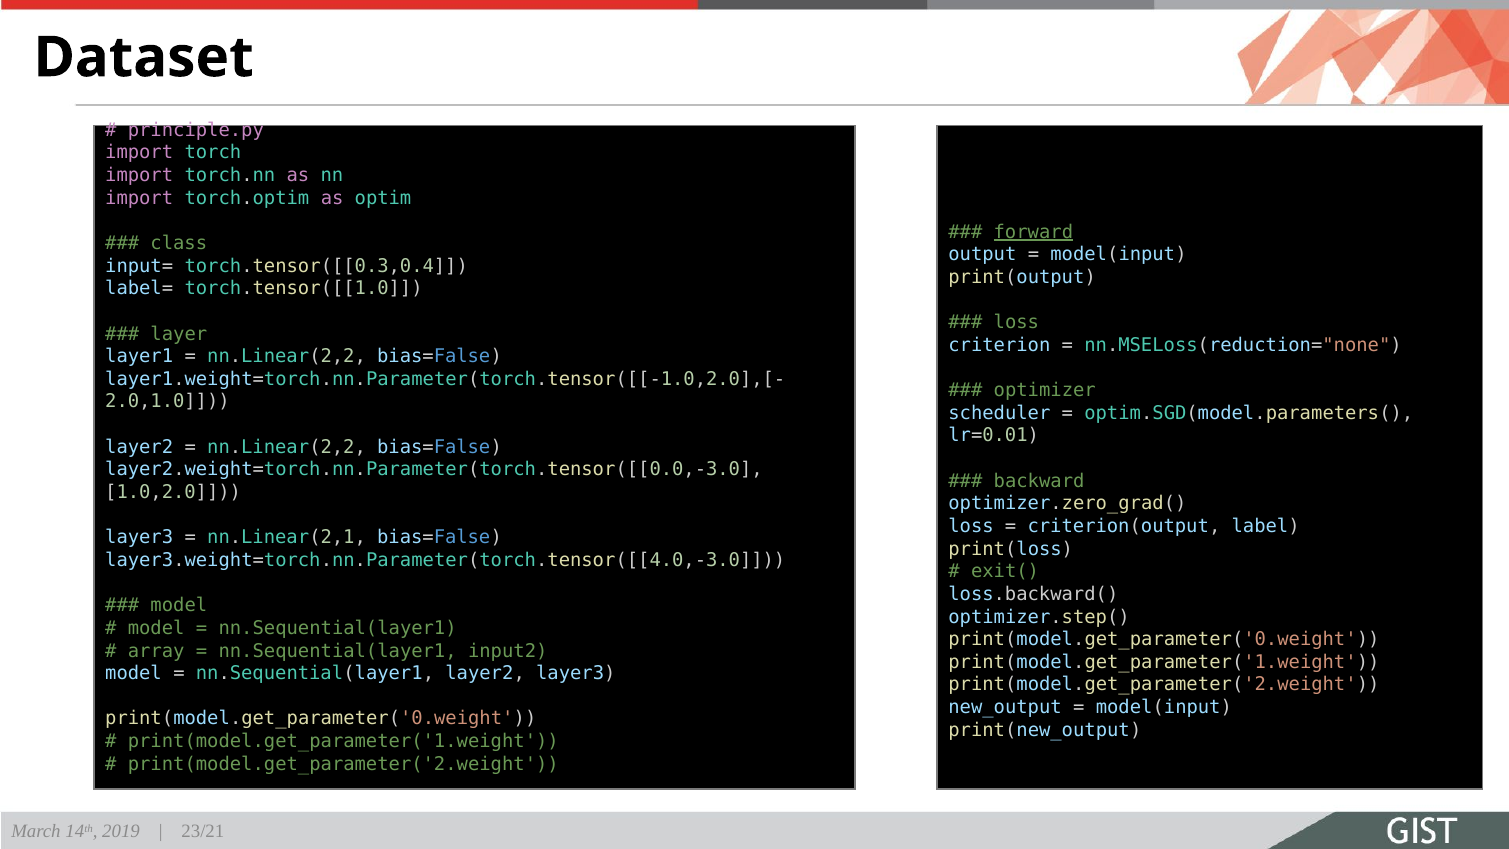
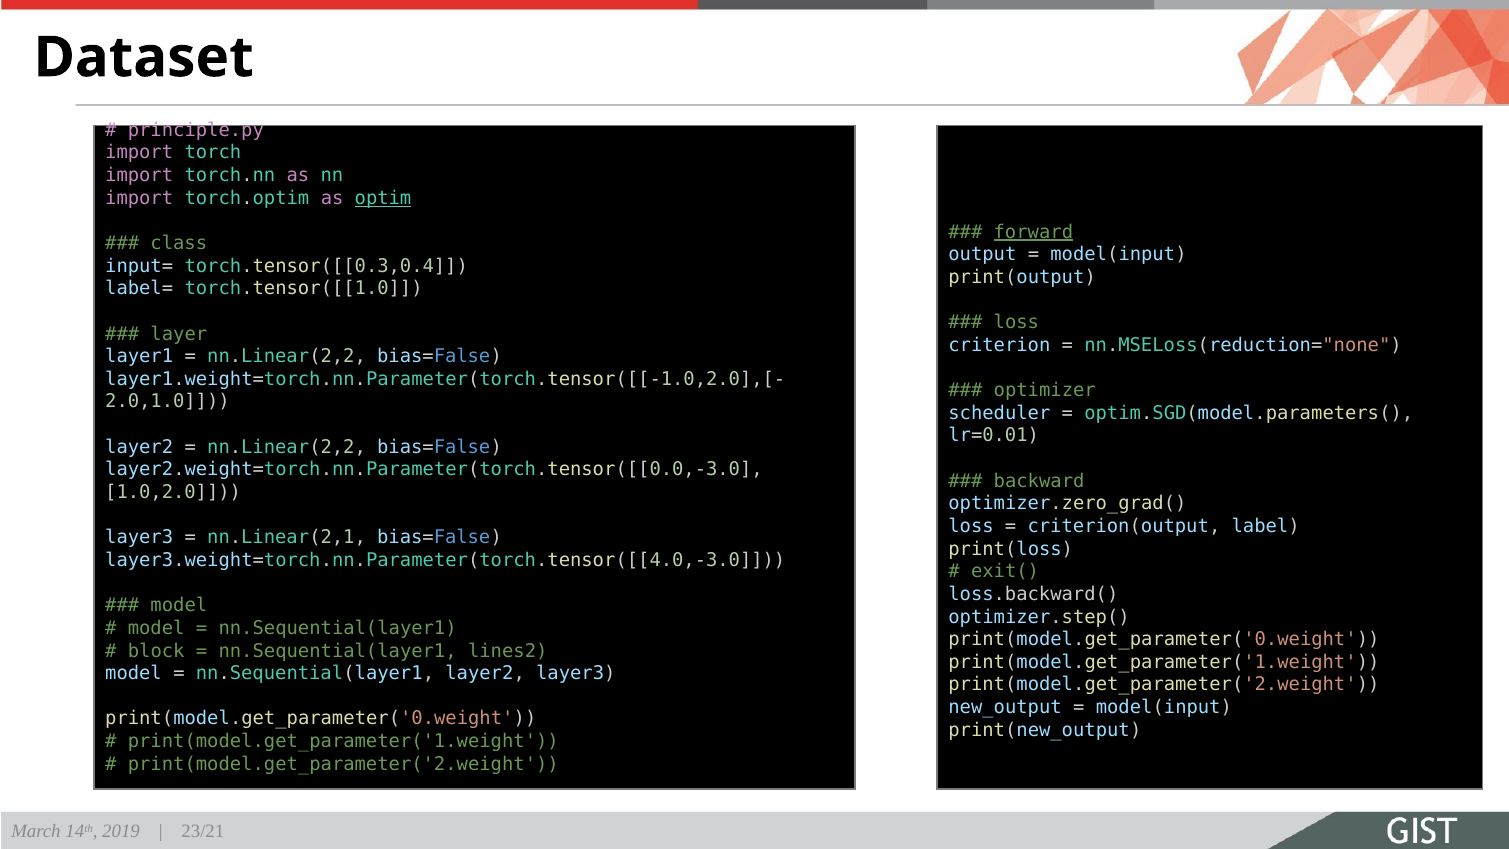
optim underline: none -> present (383, 198)
array: array -> block (156, 651)
input2: input2 -> lines2 (508, 651)
